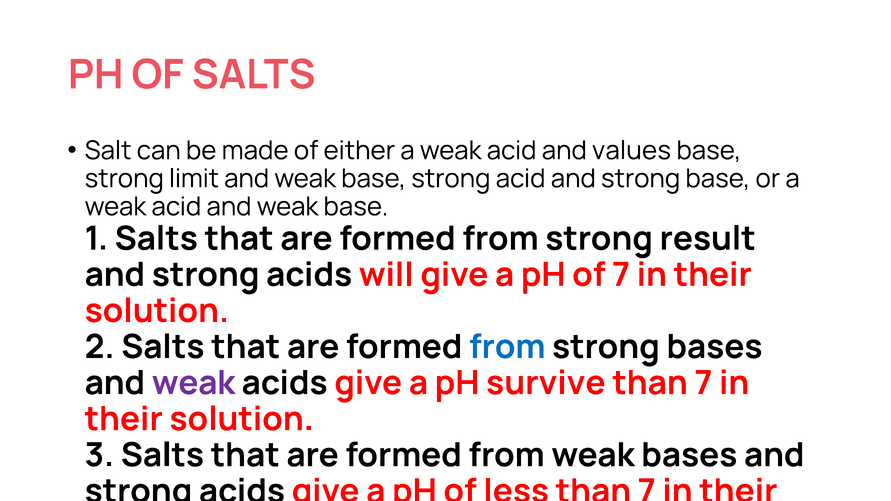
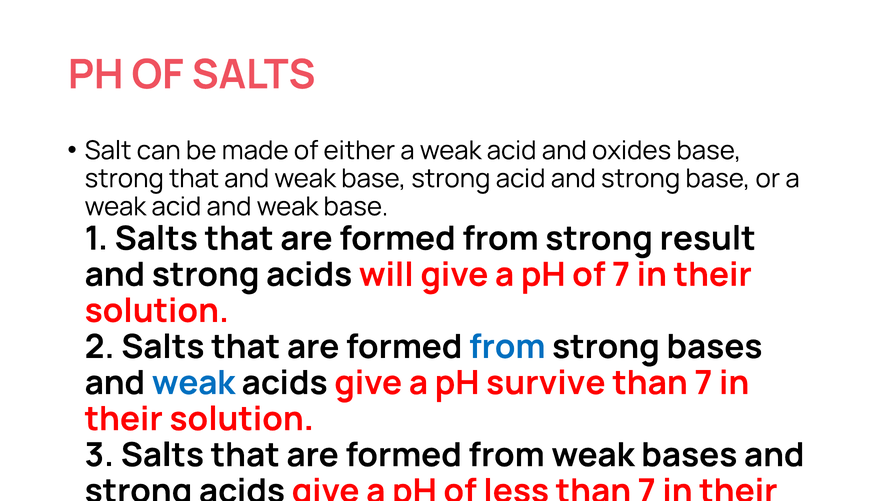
values: values -> oxides (632, 151)
strong limit: limit -> that (194, 179)
weak colour: purple -> blue (193, 383)
